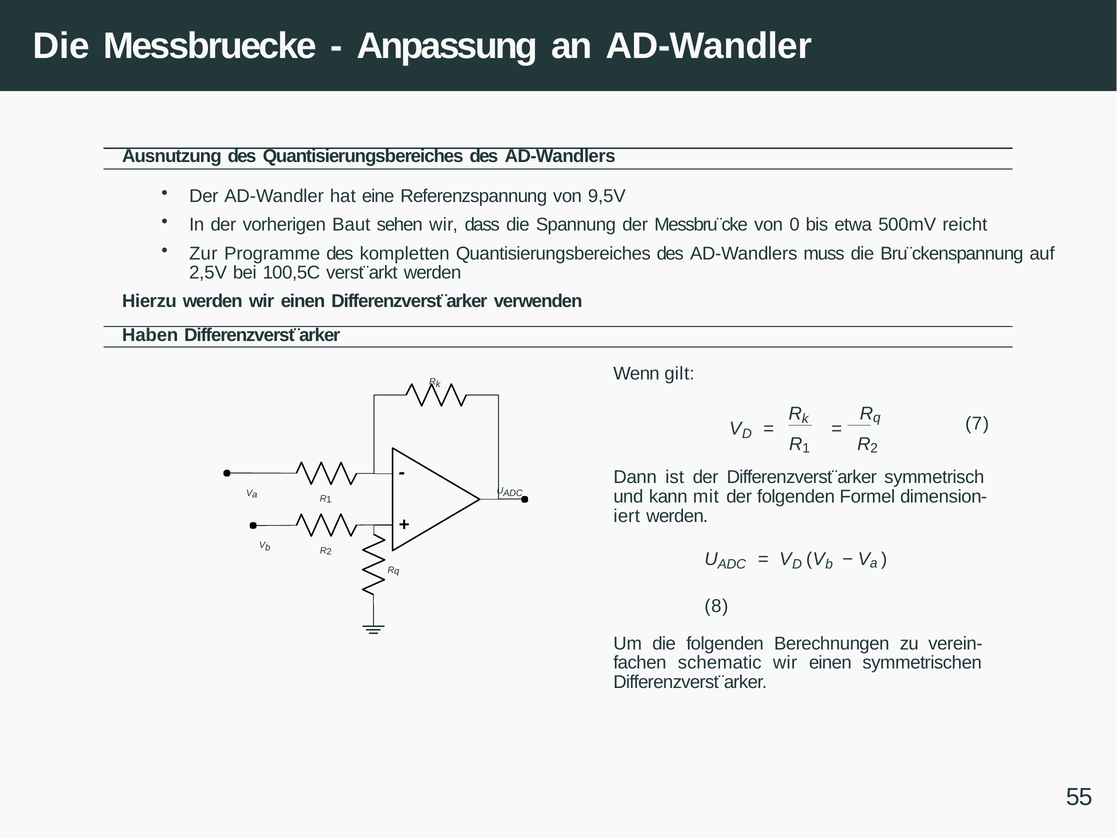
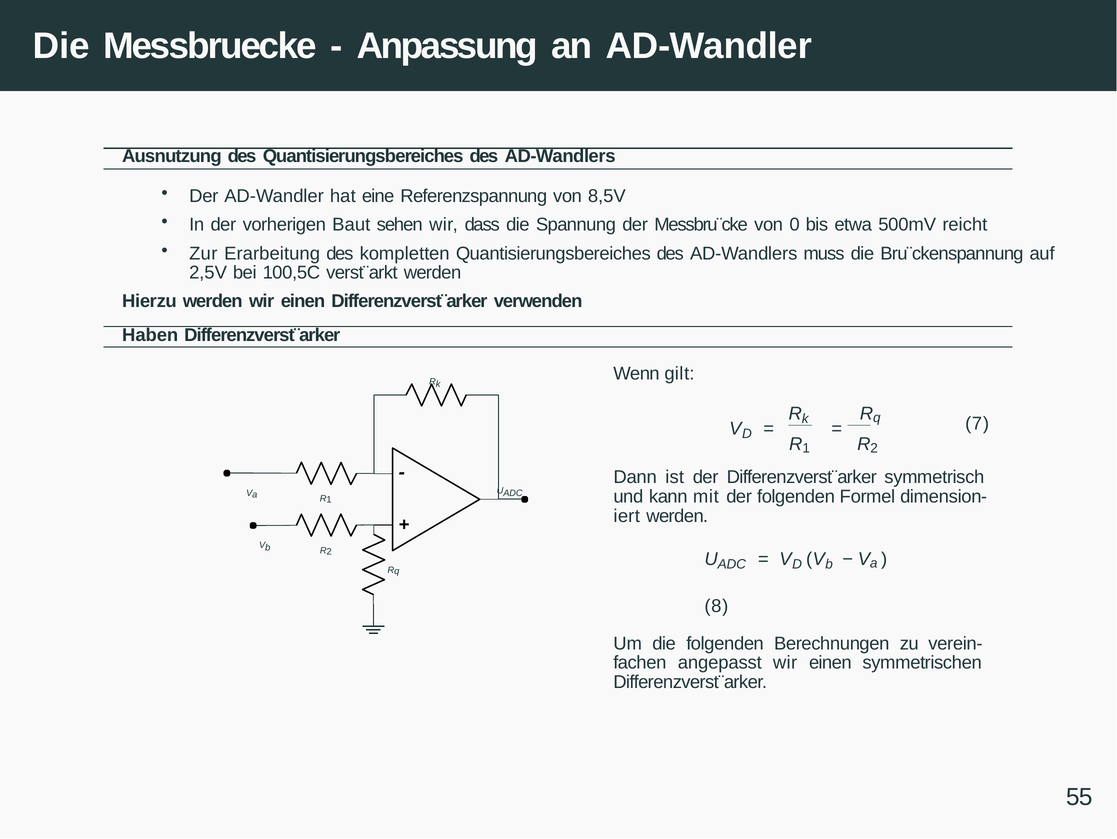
9,5V: 9,5V -> 8,5V (607, 196)
Programme: Programme -> Erarbeitung (272, 253)
schematic: schematic -> angepasst (720, 662)
